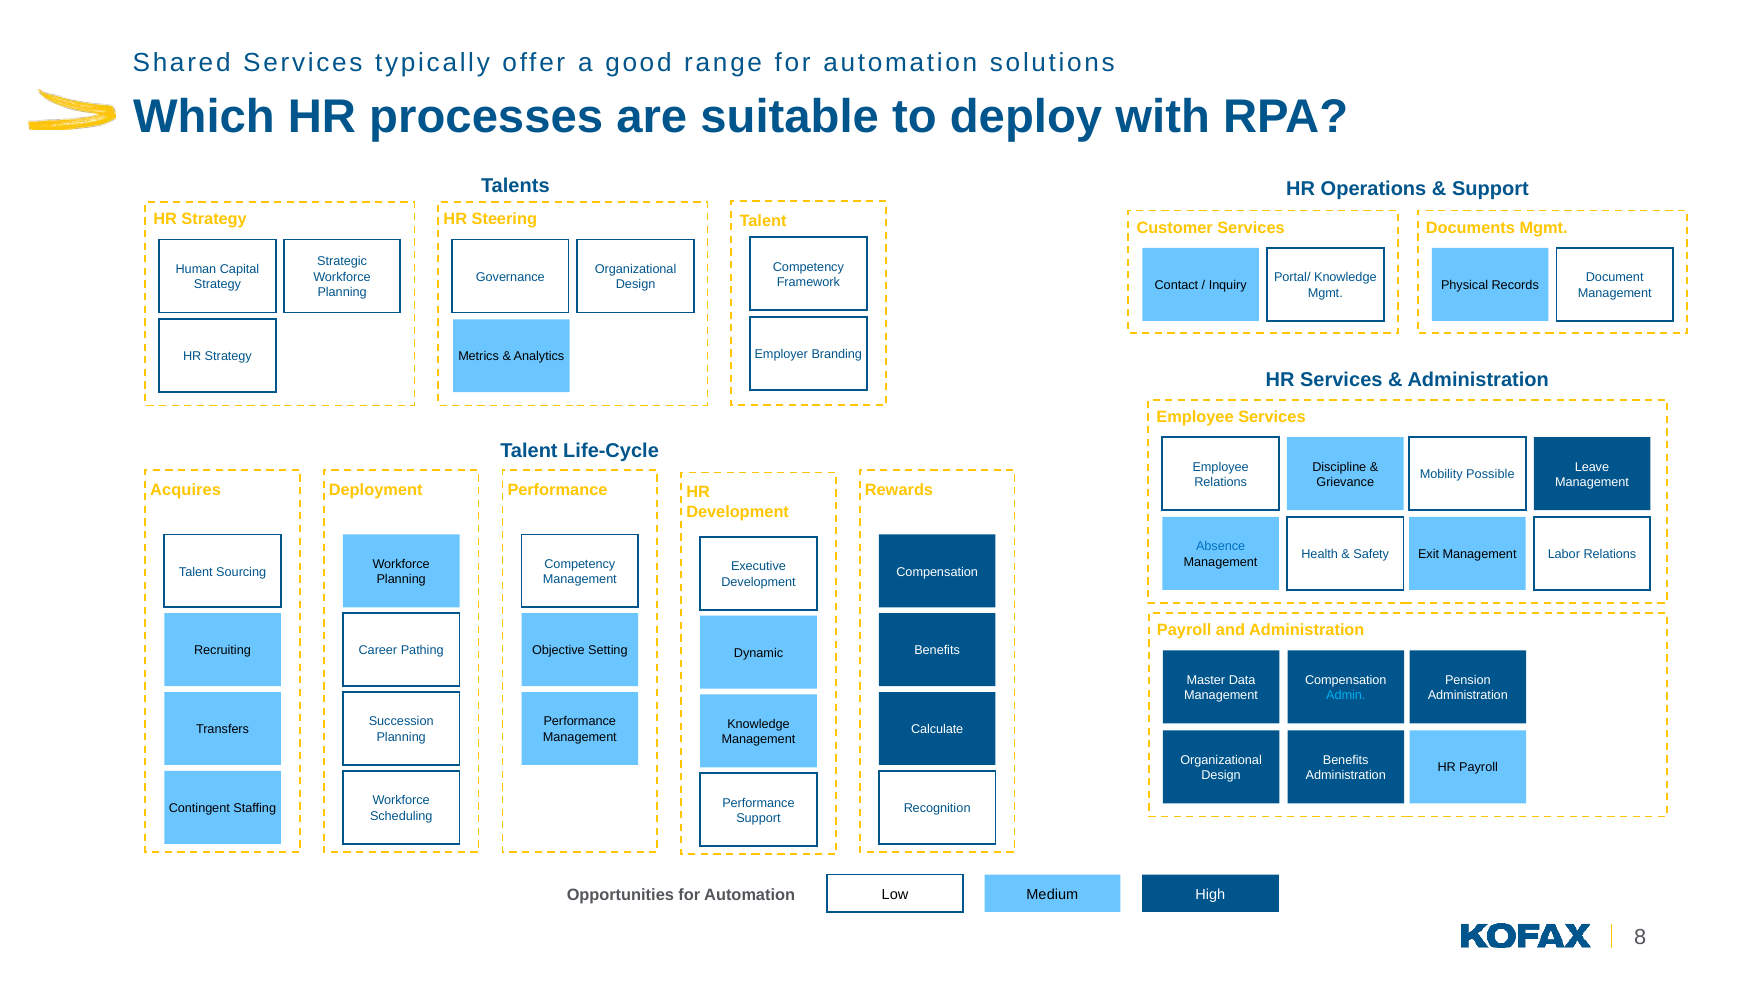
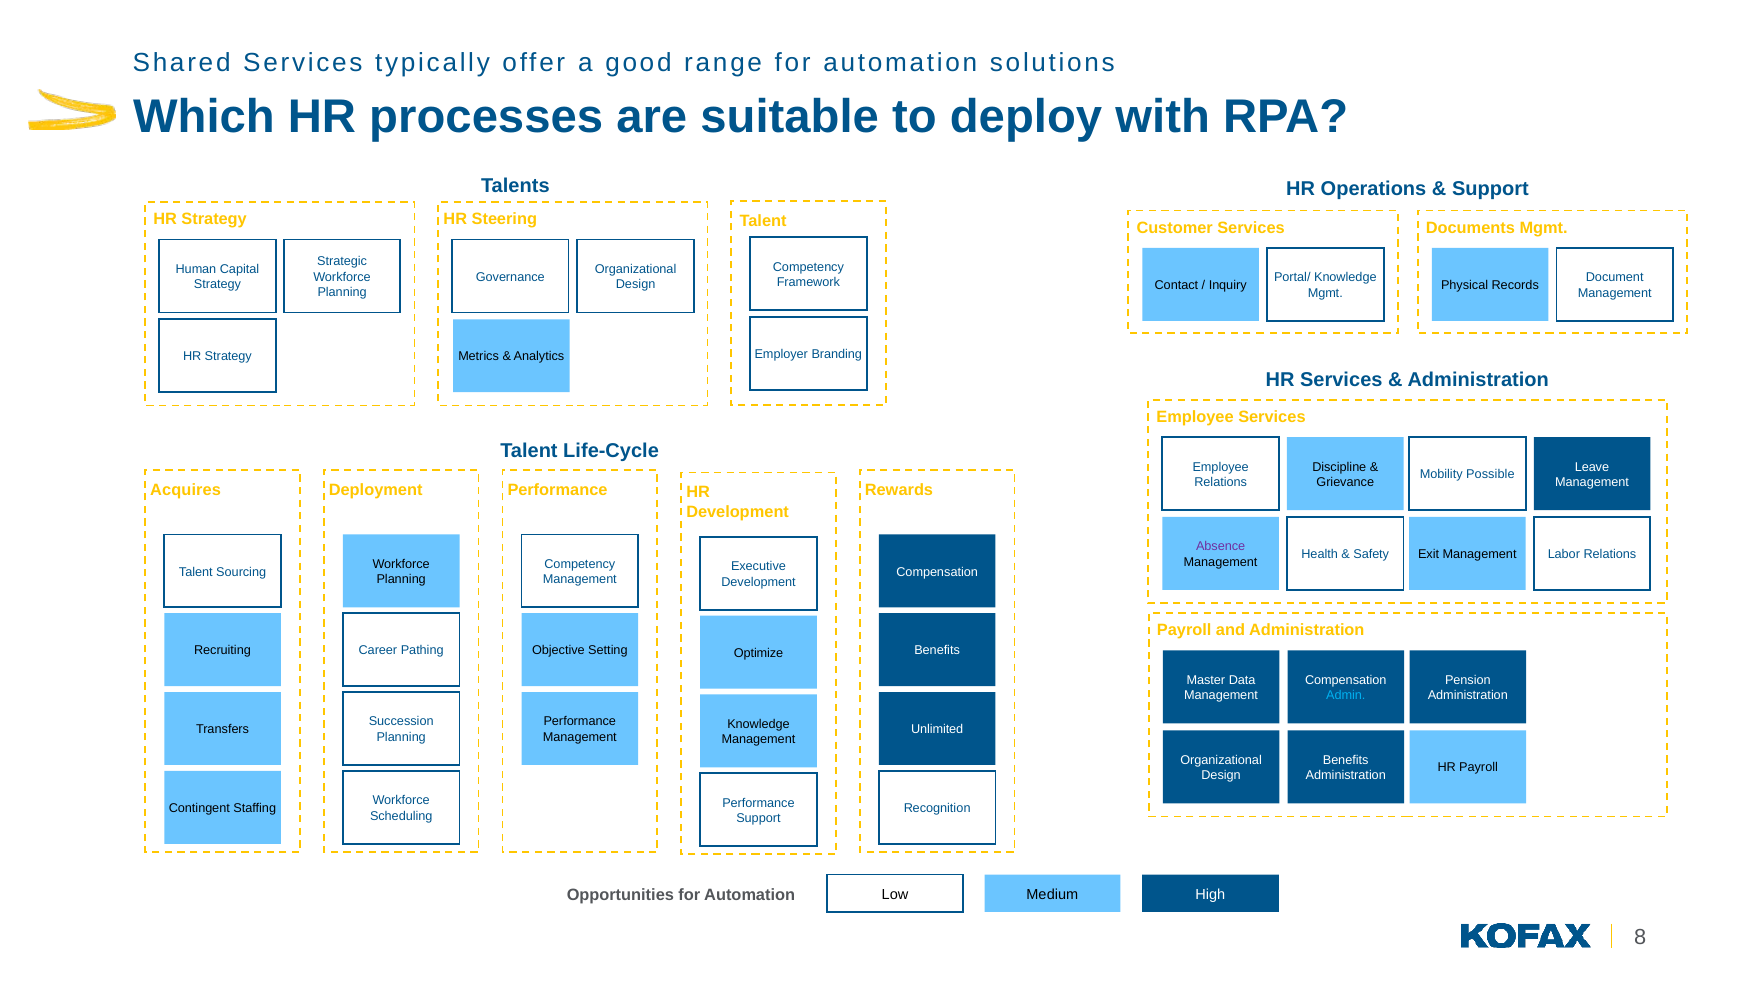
Absence colour: blue -> purple (1221, 547)
Dynamic: Dynamic -> Optimize (759, 653)
Calculate: Calculate -> Unlimited (937, 730)
